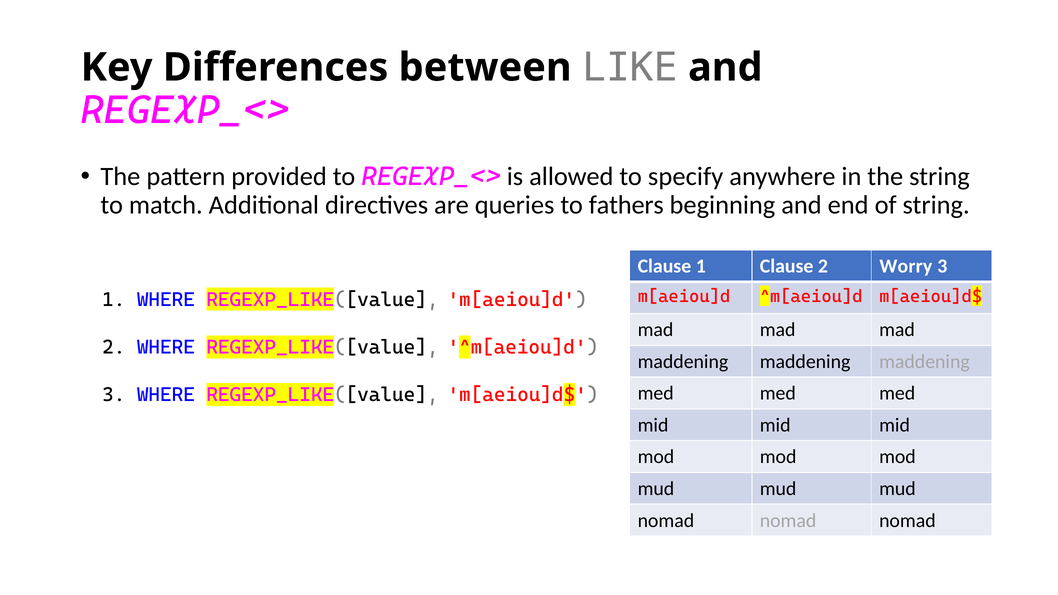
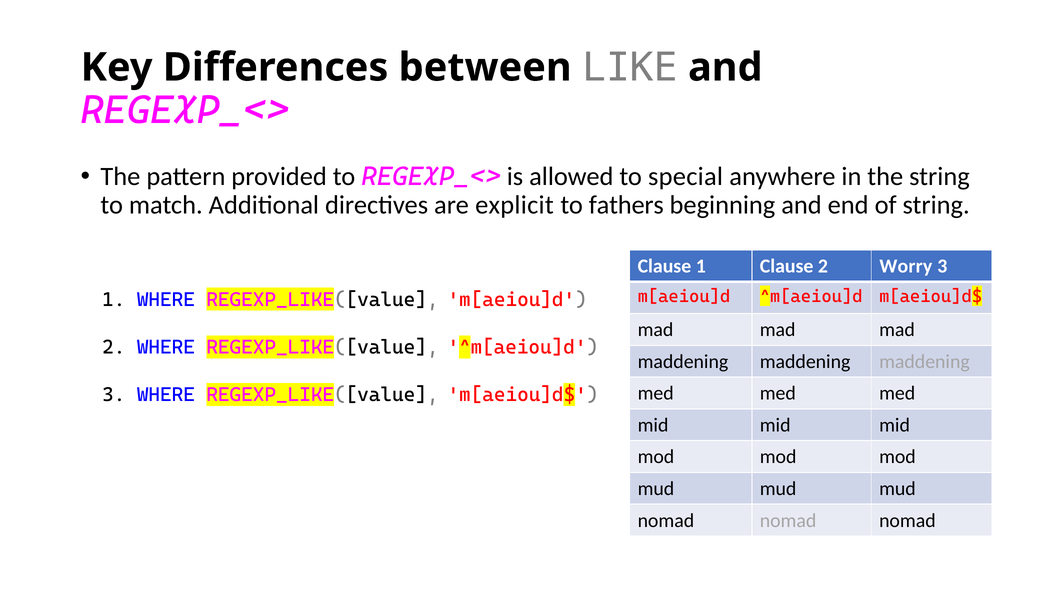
specify: specify -> special (686, 177)
queries: queries -> explicit (514, 205)
